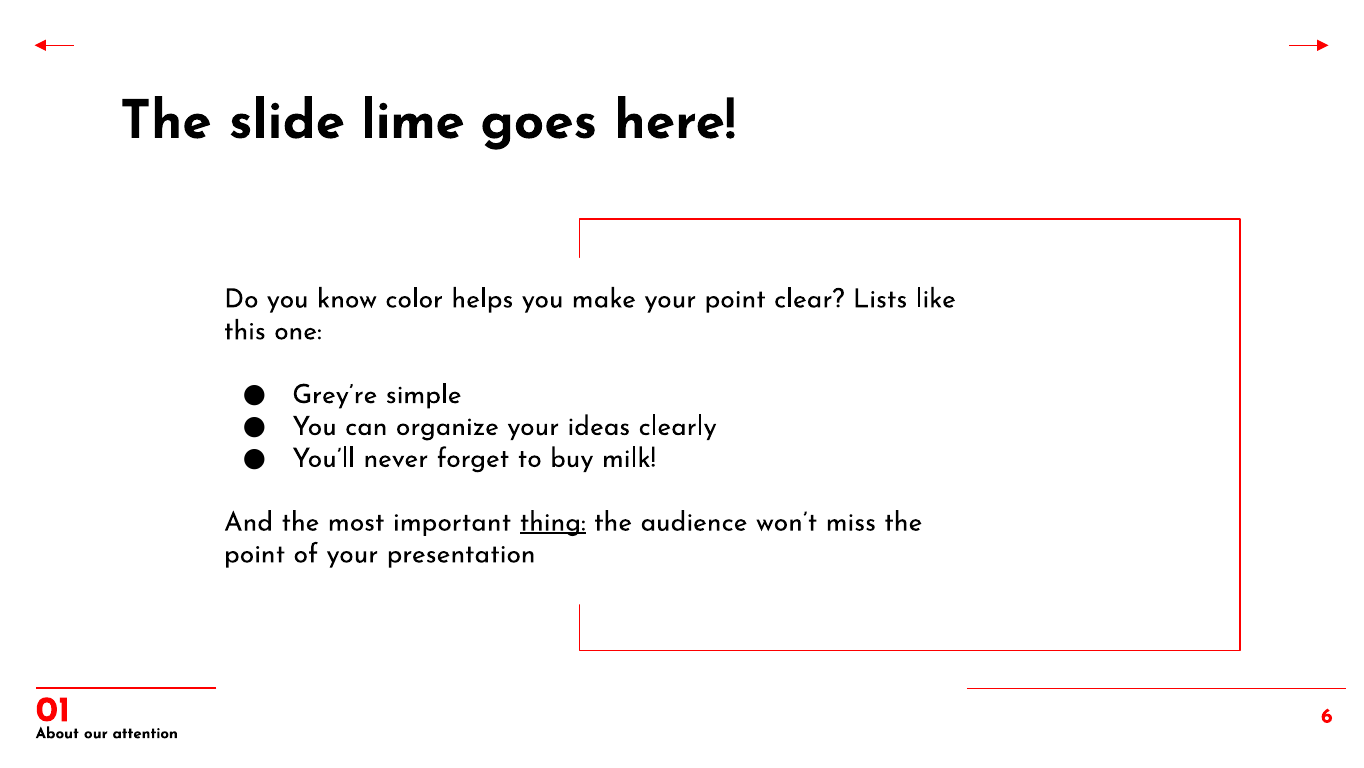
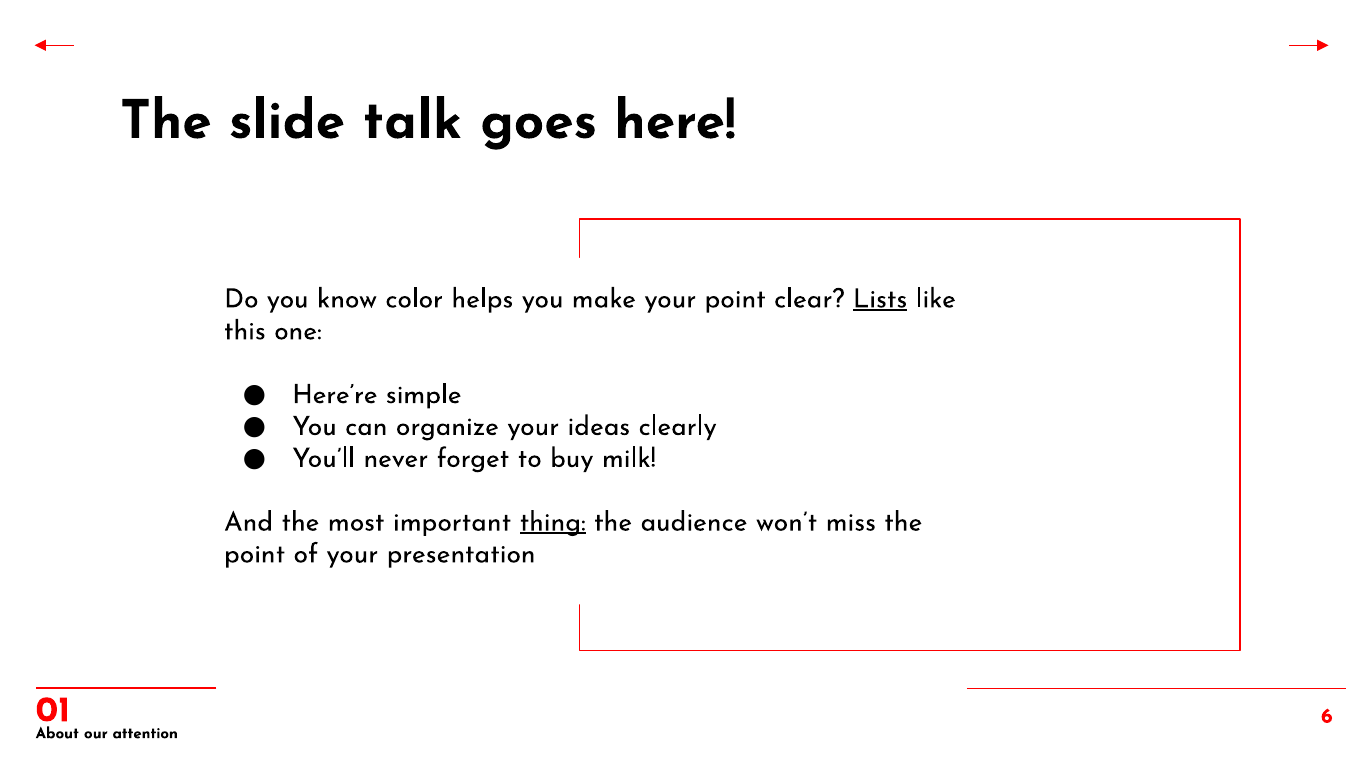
lime: lime -> talk (412, 120)
Lists underline: none -> present (880, 298)
Grey’re: Grey’re -> Here’re (335, 394)
